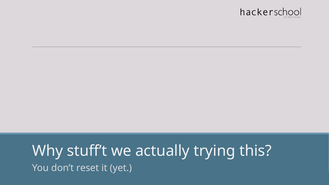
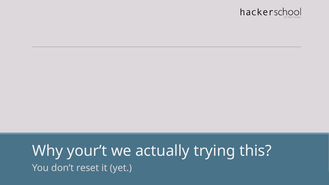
stuff’t: stuff’t -> your’t (87, 151)
